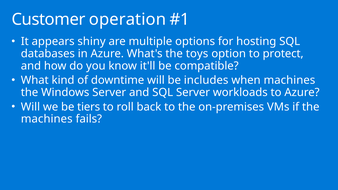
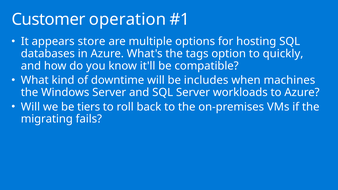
shiny: shiny -> store (92, 42)
toys: toys -> tags (197, 54)
protect: protect -> quickly (283, 54)
machines: machines -> migrating (47, 119)
